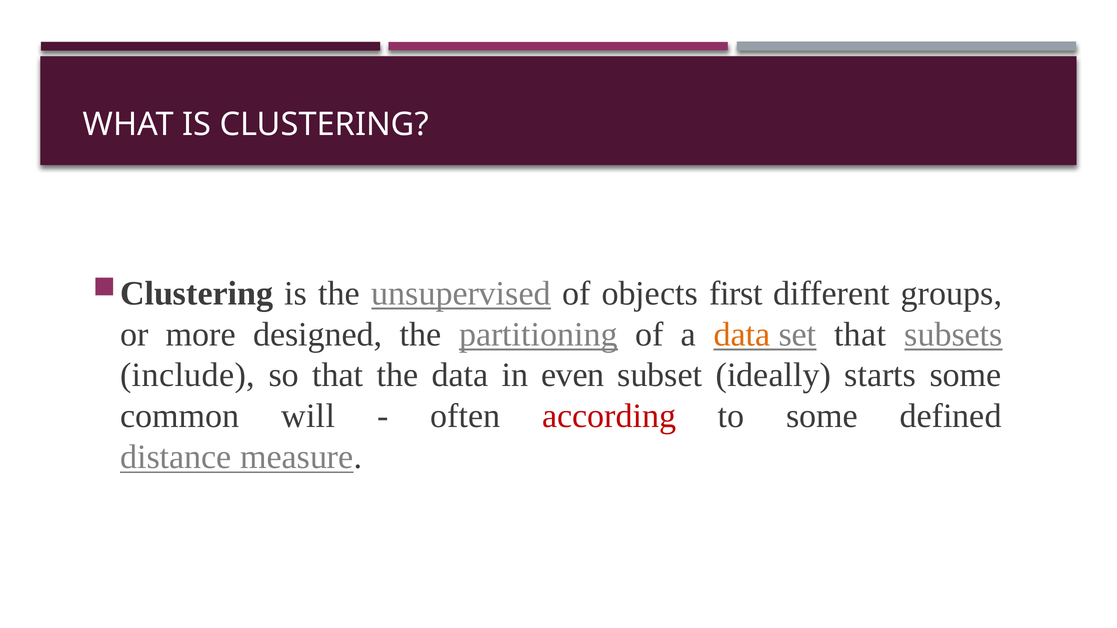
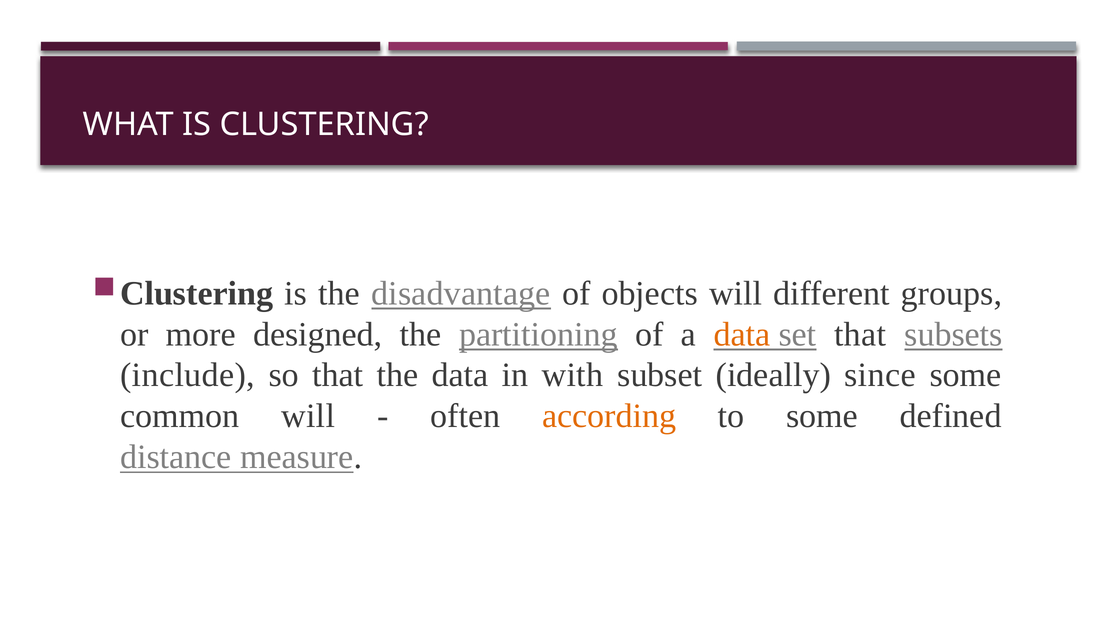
unsupervised: unsupervised -> disadvantage (461, 294)
objects first: first -> will (736, 294)
even: even -> with (572, 375)
starts: starts -> since (880, 375)
according colour: red -> orange (609, 416)
